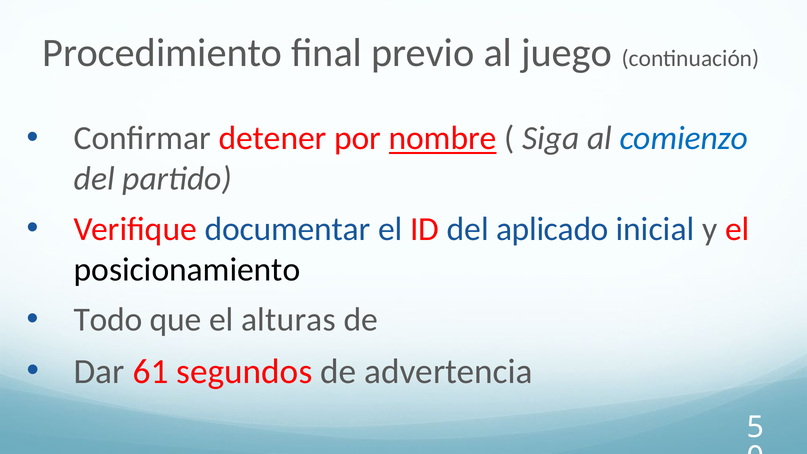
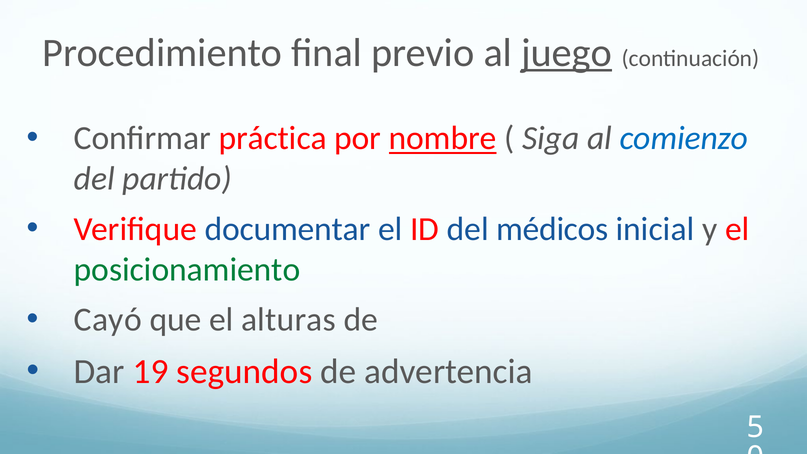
juego underline: none -> present (567, 53)
detener: detener -> práctica (273, 138)
aplicado: aplicado -> médicos (552, 229)
posicionamiento colour: black -> green (187, 269)
Todo: Todo -> Cayó (108, 320)
61: 61 -> 19 (151, 371)
